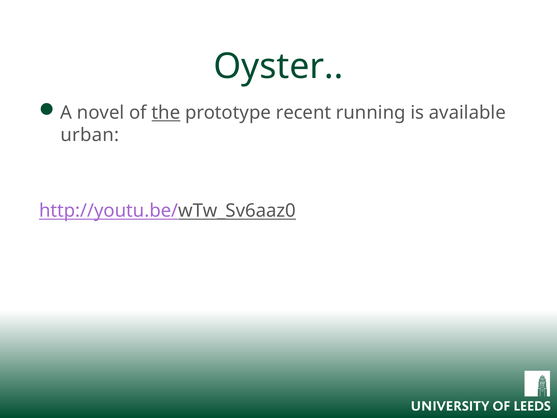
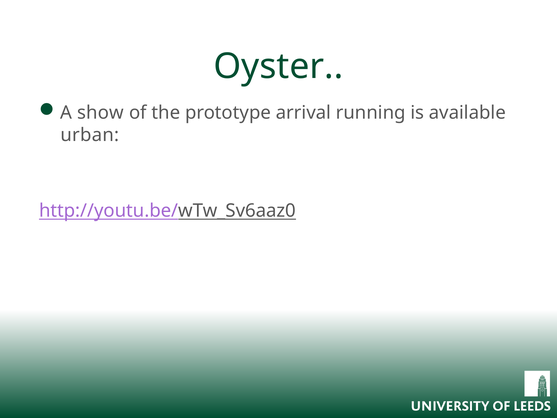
novel: novel -> show (100, 113)
the underline: present -> none (166, 113)
recent: recent -> arrival (303, 113)
